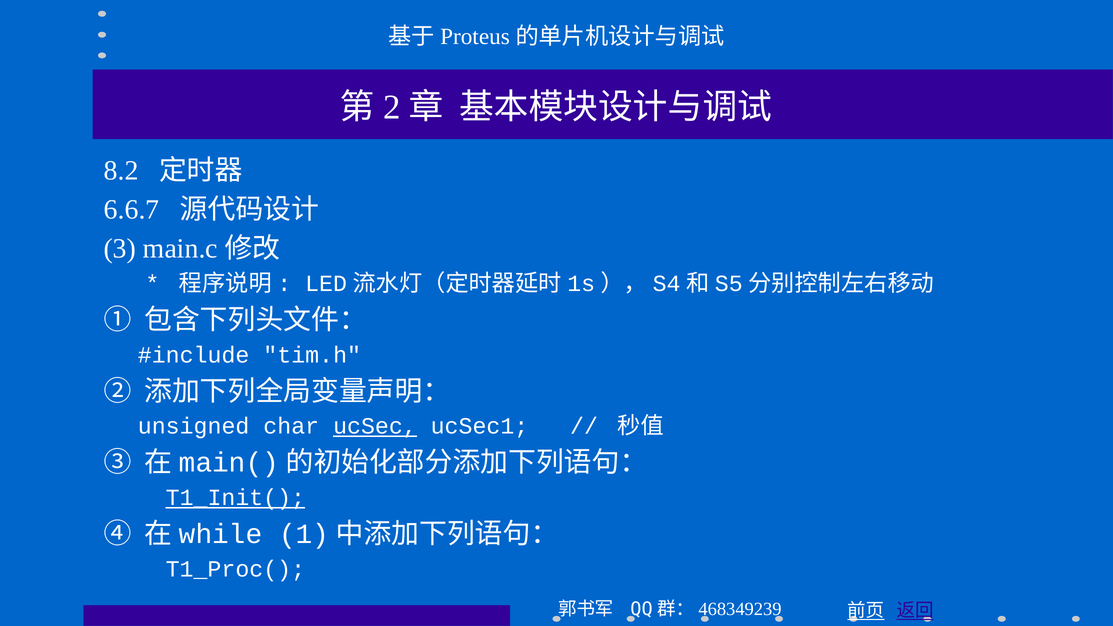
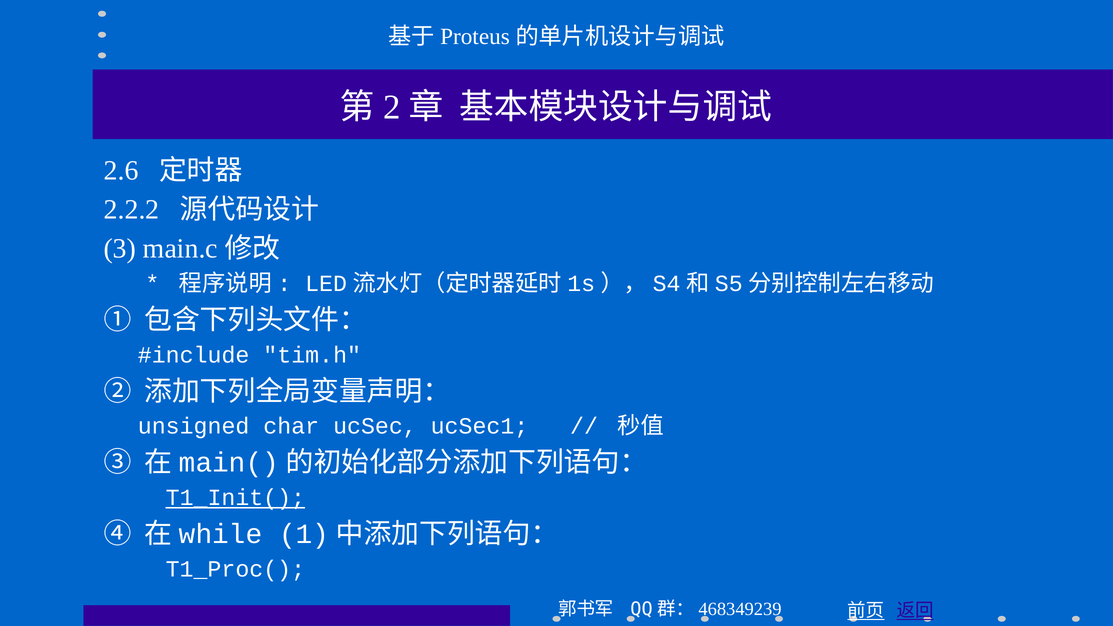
8.2: 8.2 -> 2.6 (121, 171)
6.6.7: 6.6.7 -> 2.2.2 (132, 210)
ucSec underline: present -> none (375, 426)
